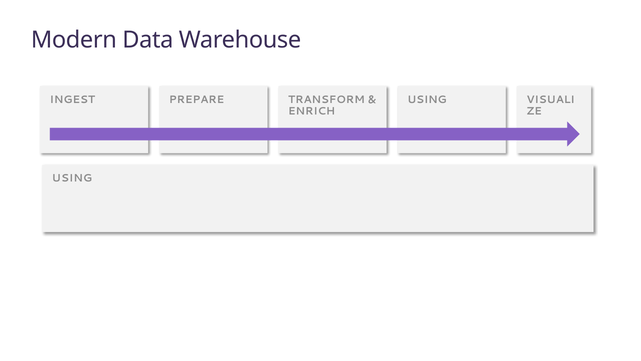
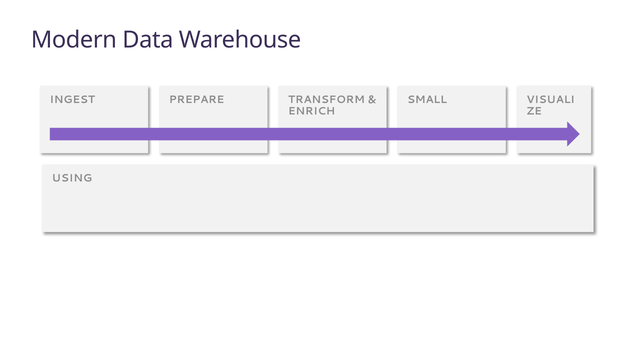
USING: USING -> SMALL (427, 99)
